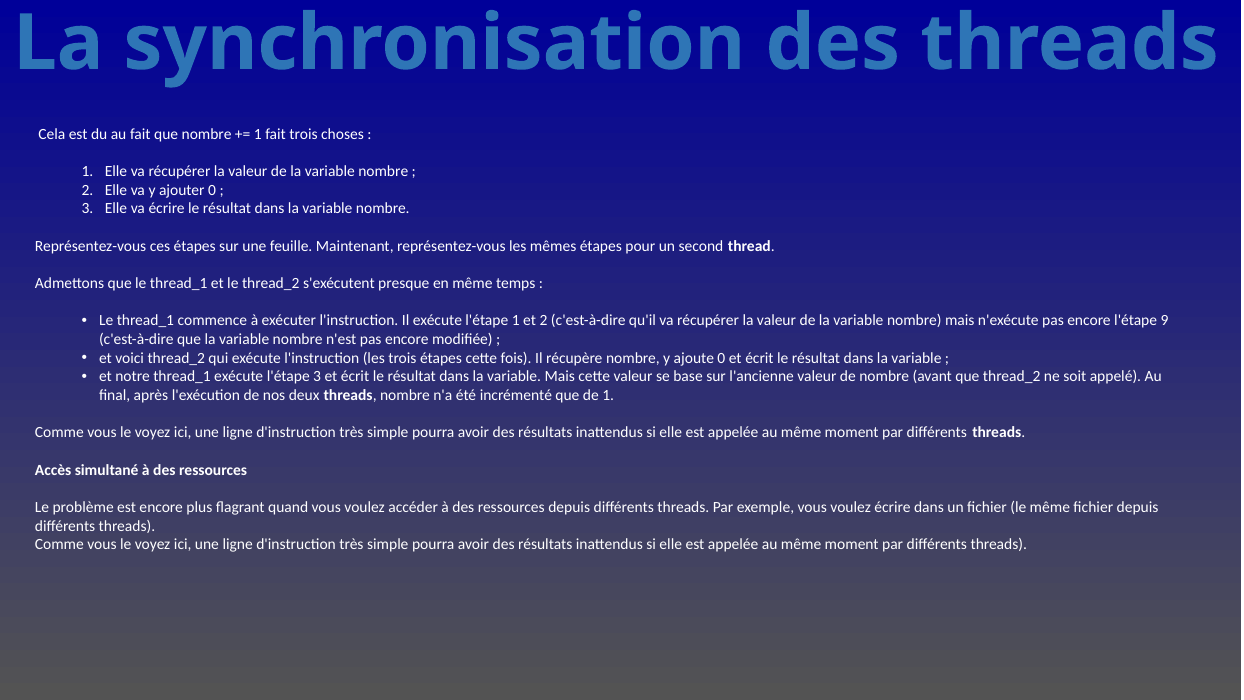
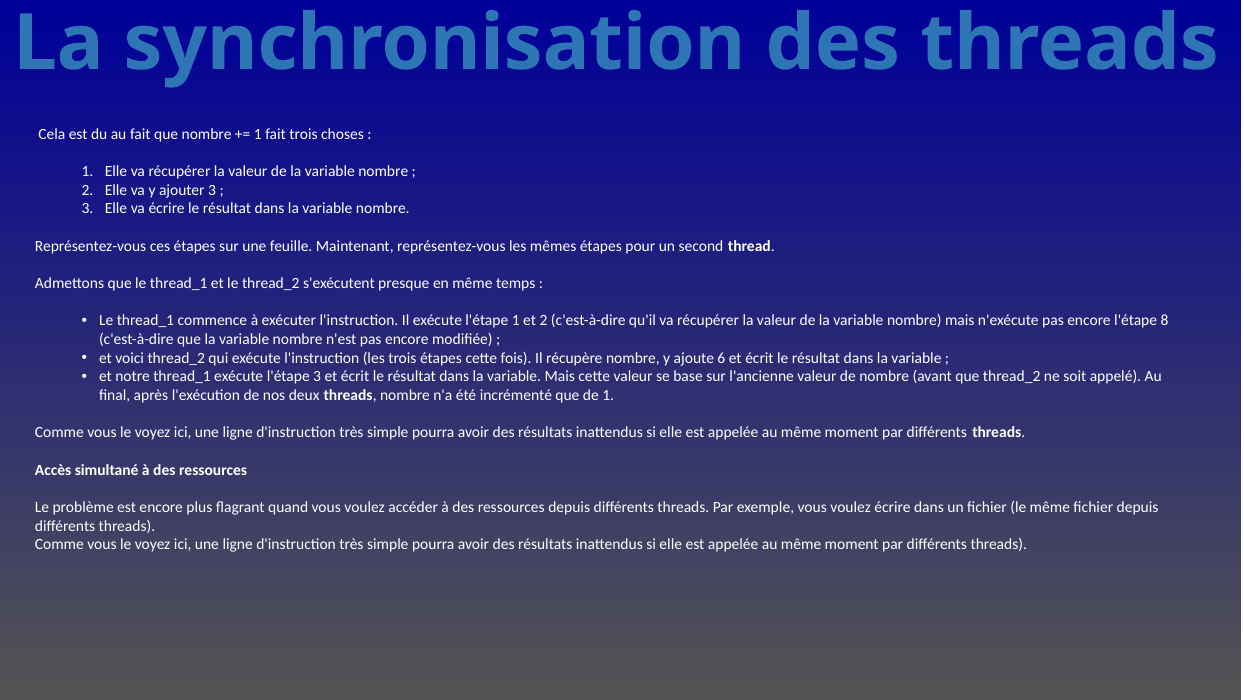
ajouter 0: 0 -> 3 (212, 190)
9: 9 -> 8 (1165, 321)
ajoute 0: 0 -> 6 (721, 358)
